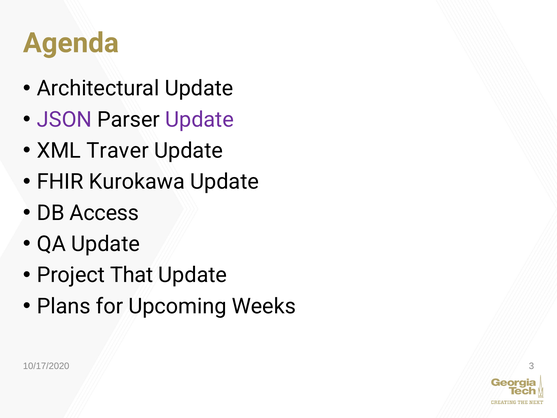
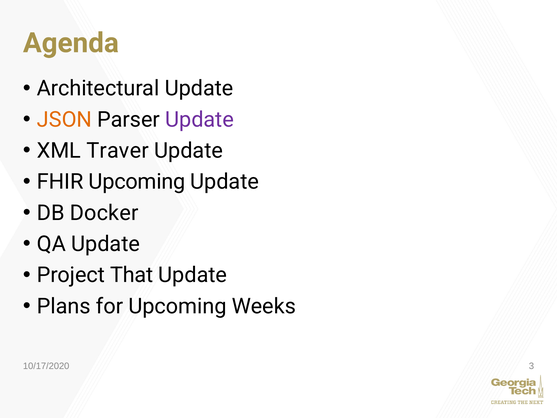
JSON colour: purple -> orange (64, 119)
FHIR Kurokawa: Kurokawa -> Upcoming (137, 182)
Access: Access -> Docker (104, 213)
